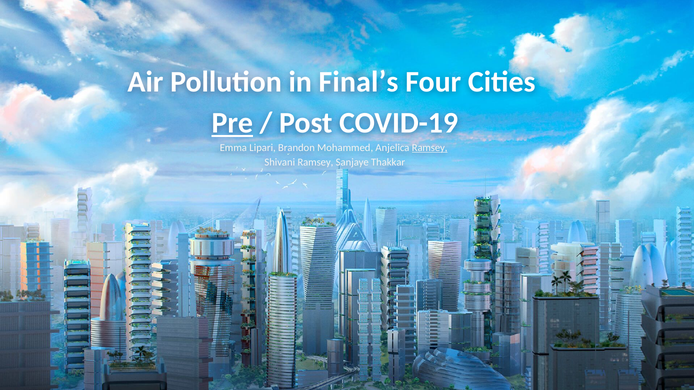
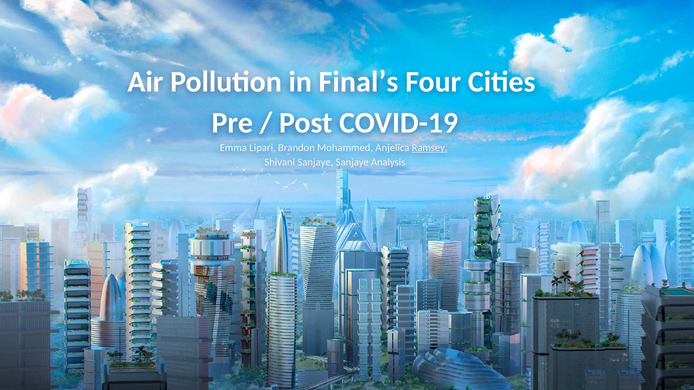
Pre underline: present -> none (232, 123)
Shivani Ramsey: Ramsey -> Sanjaye (315, 163)
Thakkar: Thakkar -> Analysis (388, 163)
